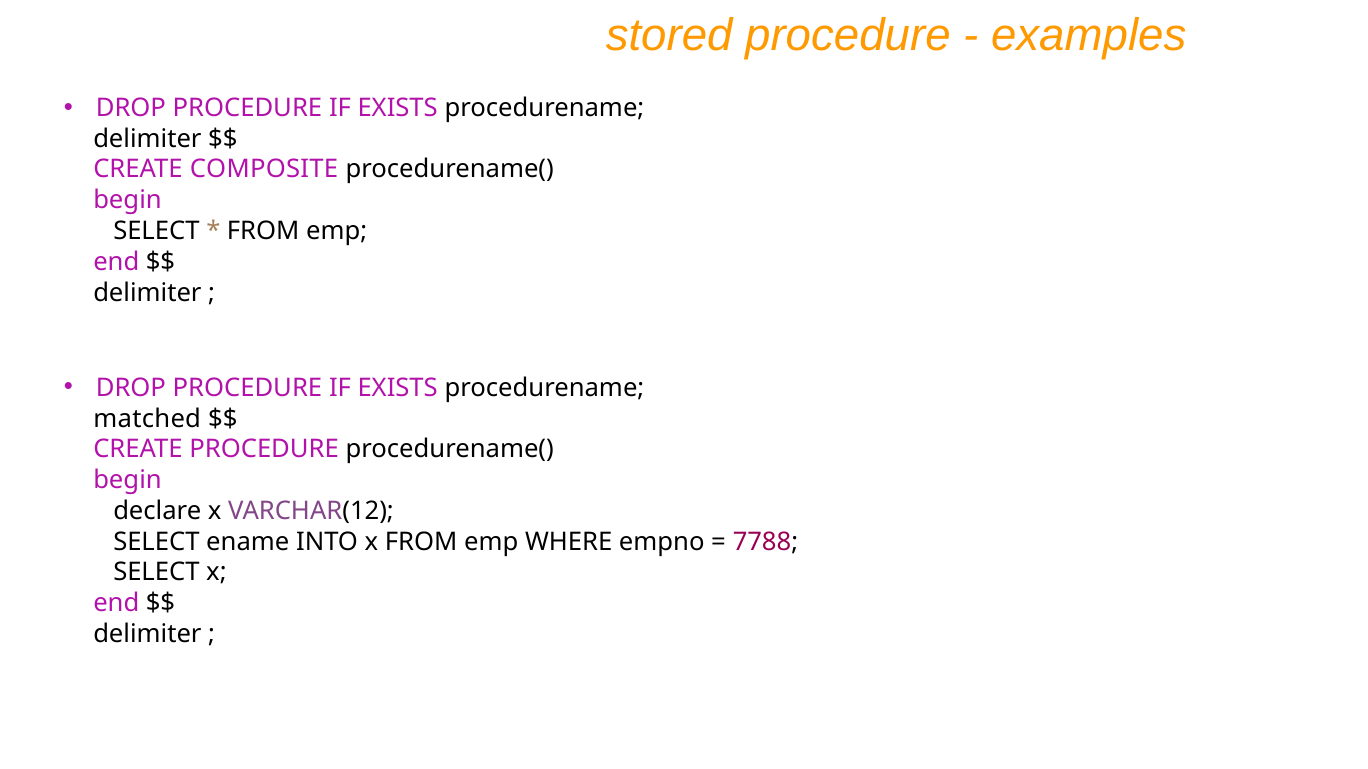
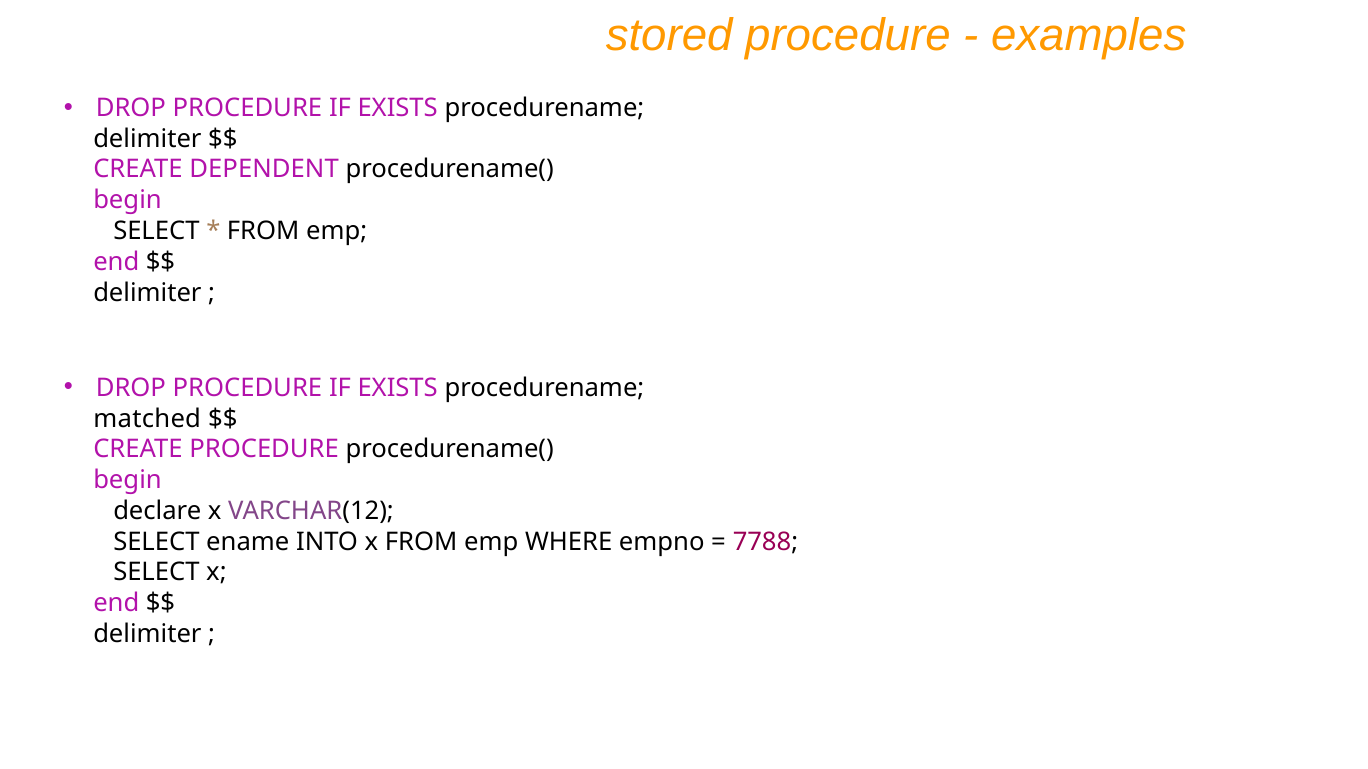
COMPOSITE: COMPOSITE -> DEPENDENT (264, 170)
